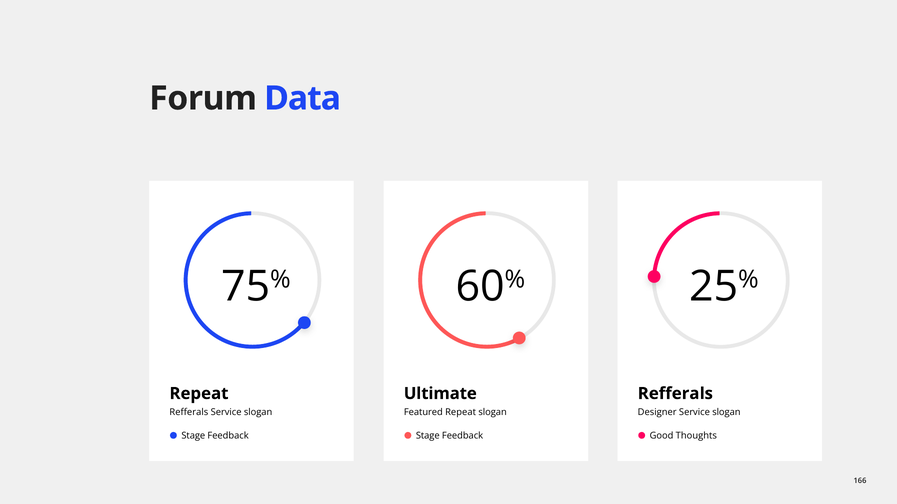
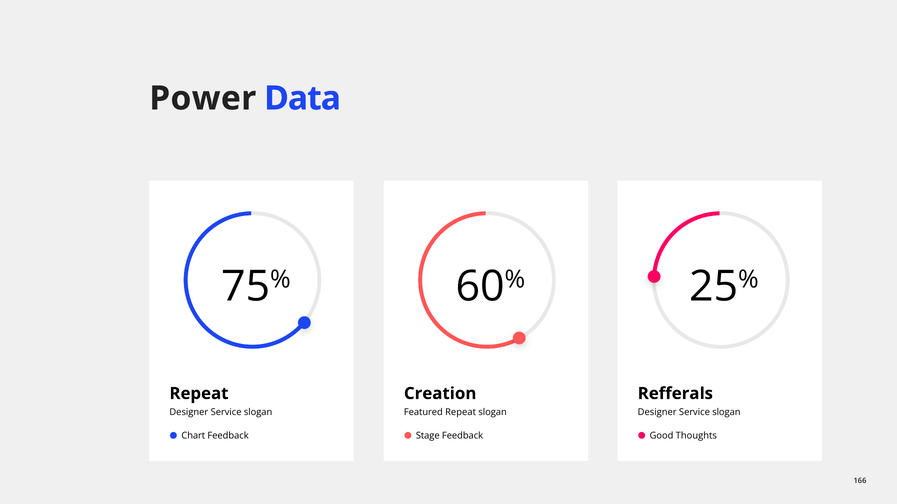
Forum: Forum -> Power (203, 98)
Ultimate: Ultimate -> Creation (440, 394)
Refferals: Refferals -> Designer (189, 412)
Stage: Stage -> Chart (193, 436)
